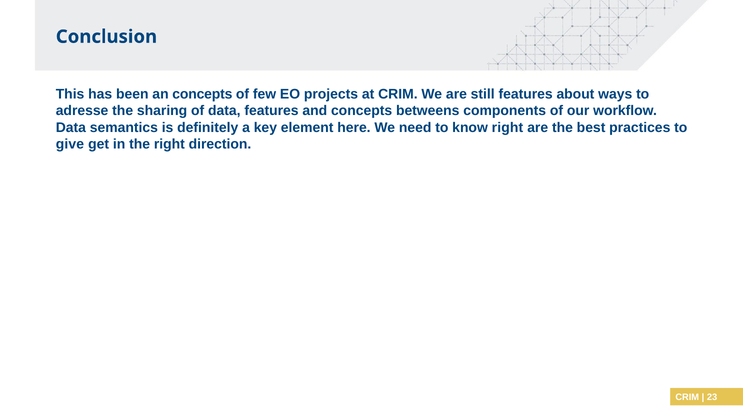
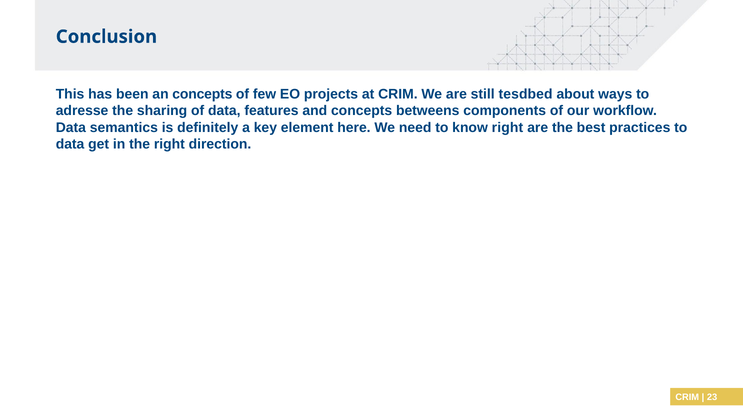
still features: features -> tesdbed (526, 94)
give: give -> data (70, 144)
